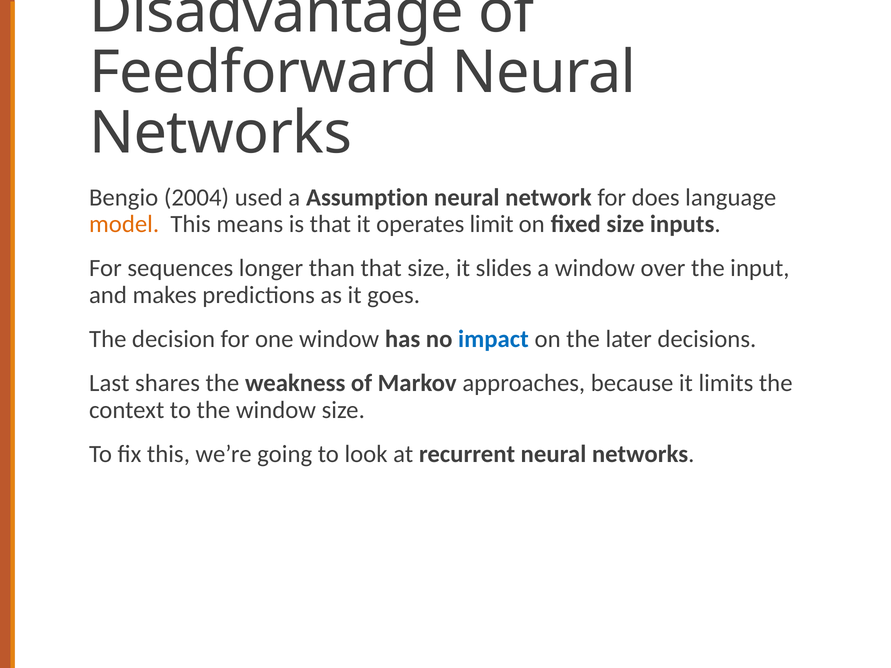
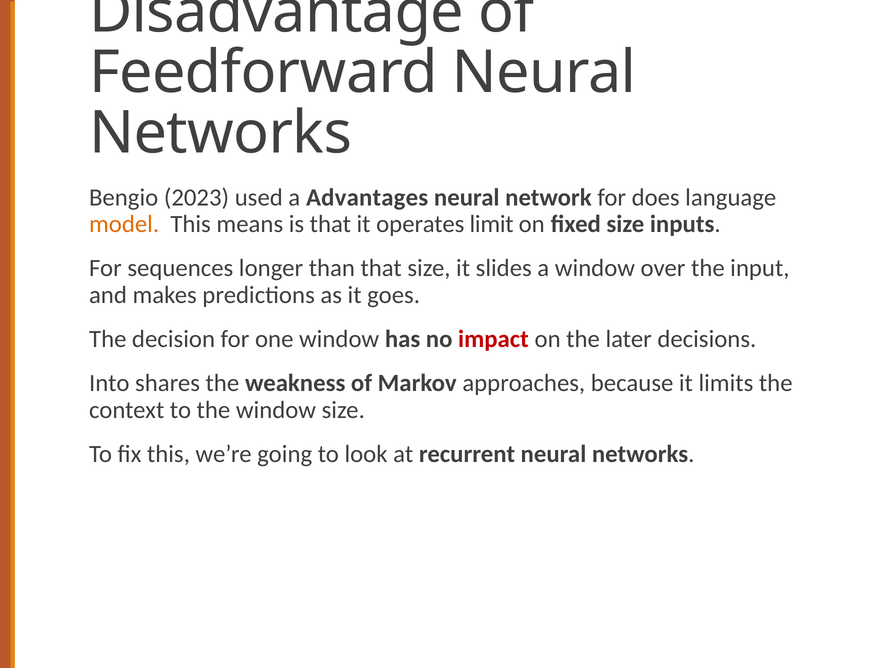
2004: 2004 -> 2023 (196, 198)
Assumption: Assumption -> Advantages (367, 198)
impact colour: blue -> red (493, 339)
Last: Last -> Into (109, 383)
